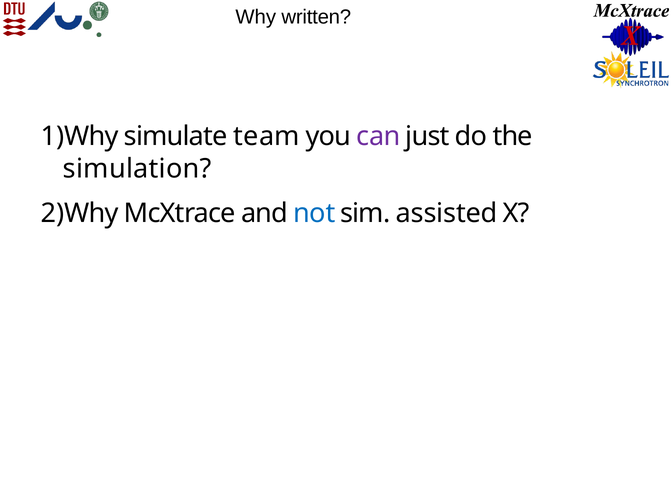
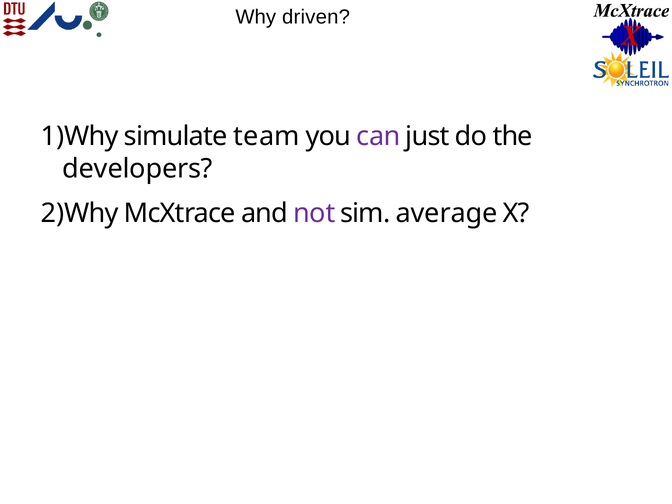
written: written -> driven (316, 17)
simulation: simulation -> developers (138, 169)
not colour: blue -> purple (314, 213)
assisted: assisted -> average (447, 213)
